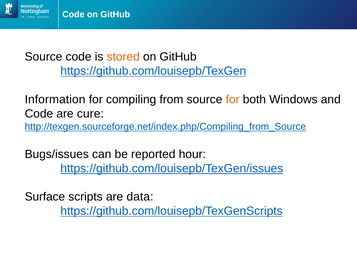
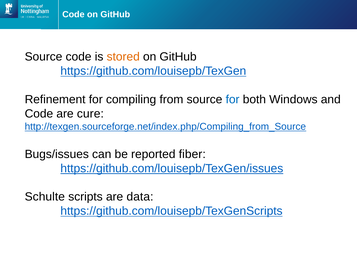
Information: Information -> Refinement (55, 100)
for colour: orange -> blue (233, 100)
hour: hour -> fiber (192, 155)
Surface: Surface -> Schulte (45, 197)
